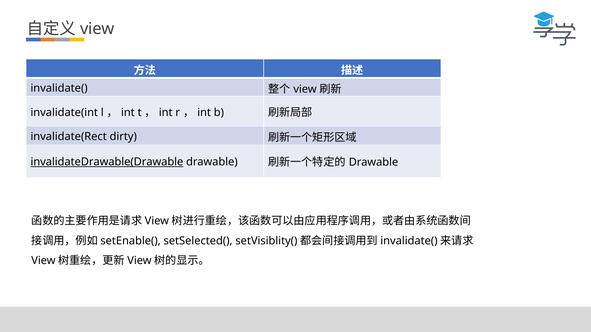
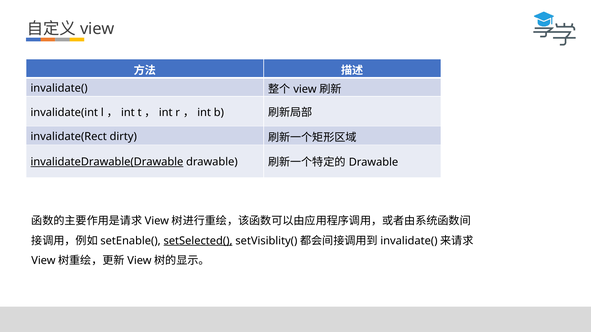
setSelected( underline: none -> present (198, 241)
